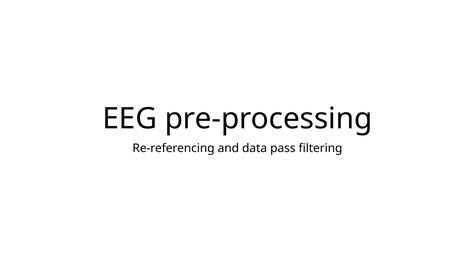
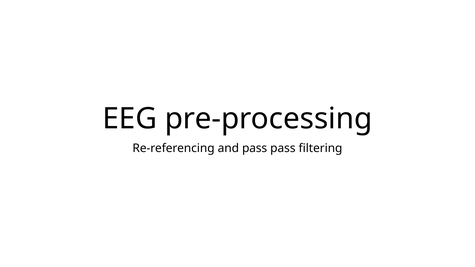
and data: data -> pass (255, 148)
